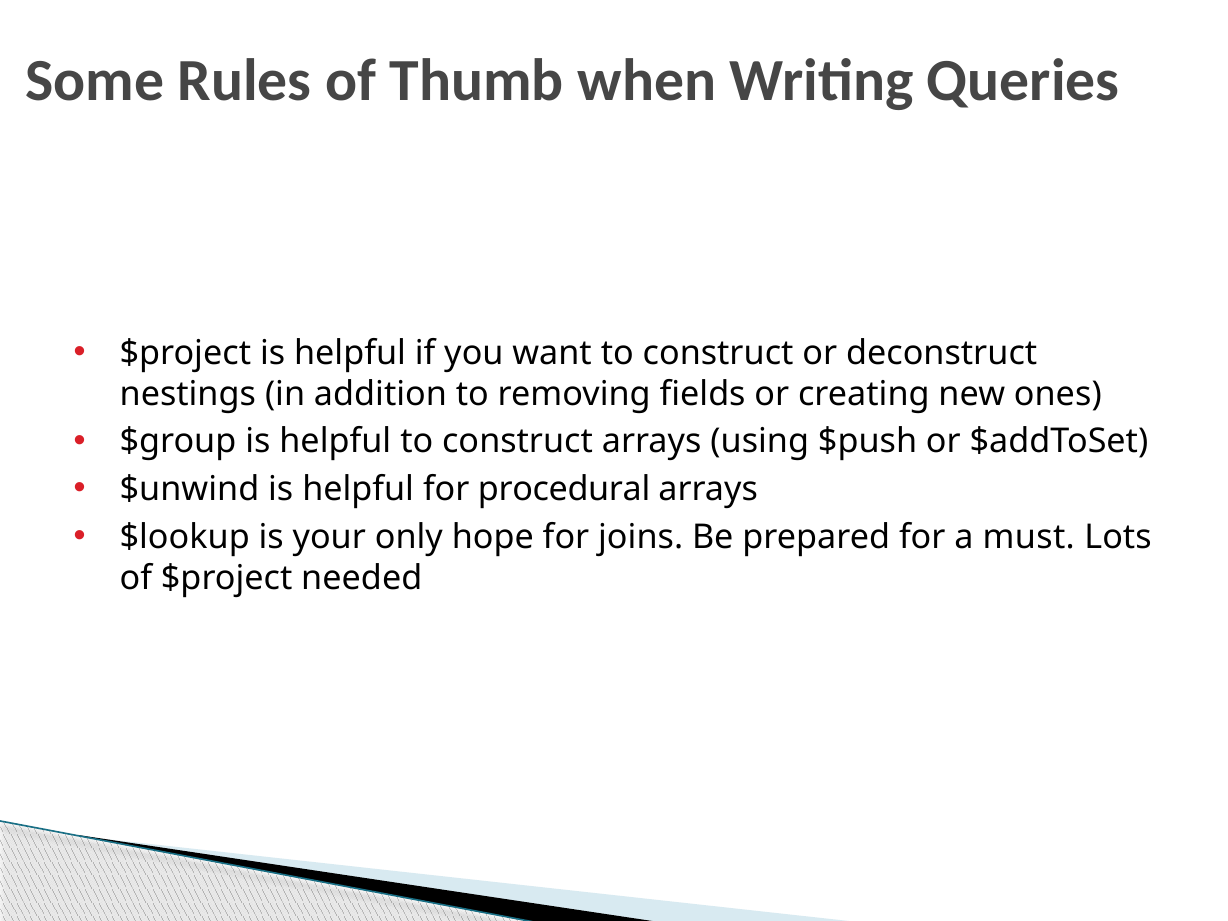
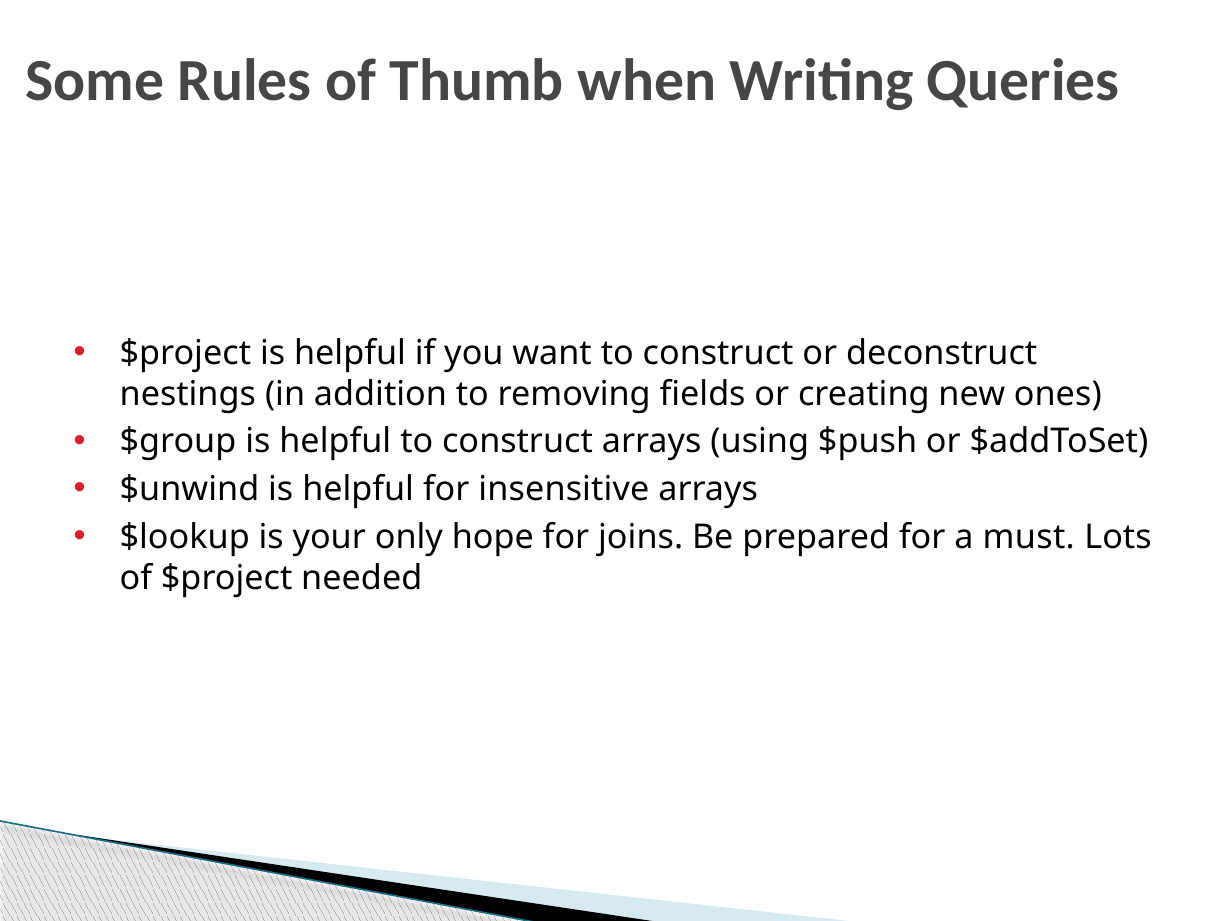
procedural: procedural -> insensitive (564, 490)
